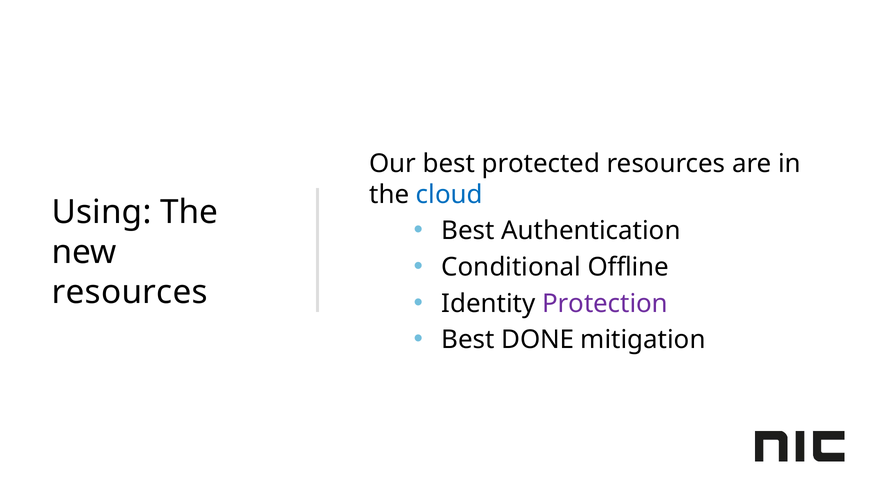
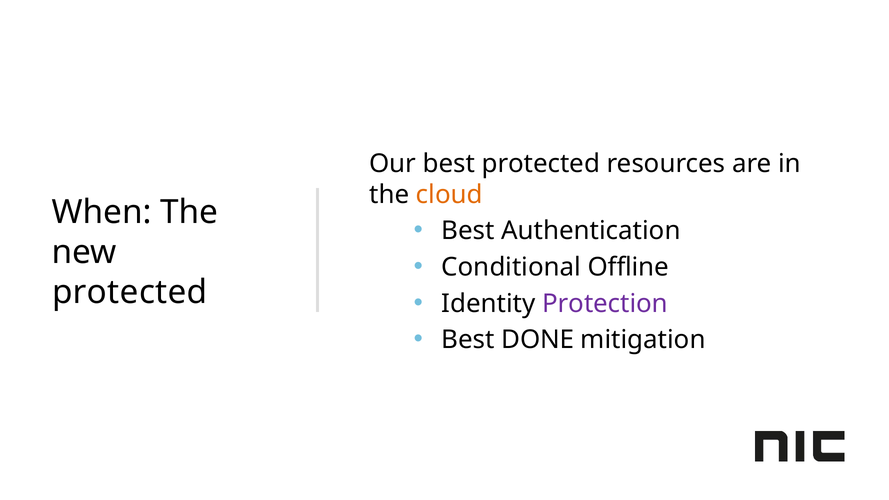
cloud colour: blue -> orange (449, 195)
Using: Using -> When (102, 212)
resources: resources -> protected (130, 292)
